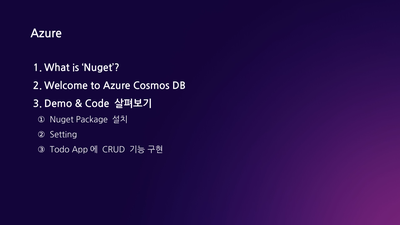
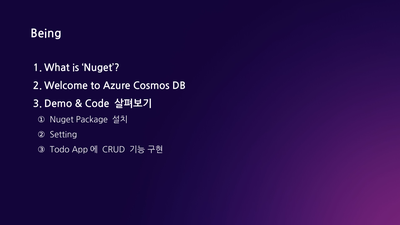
Azure: Azure -> Being (46, 34)
